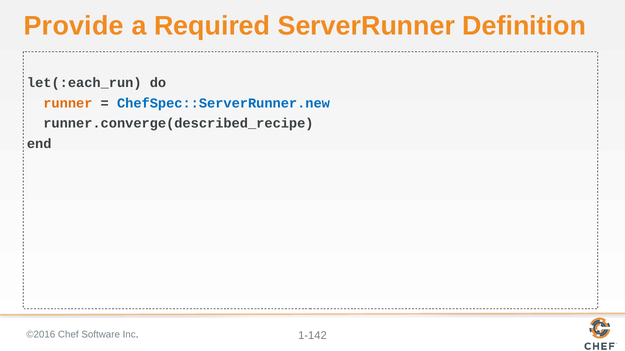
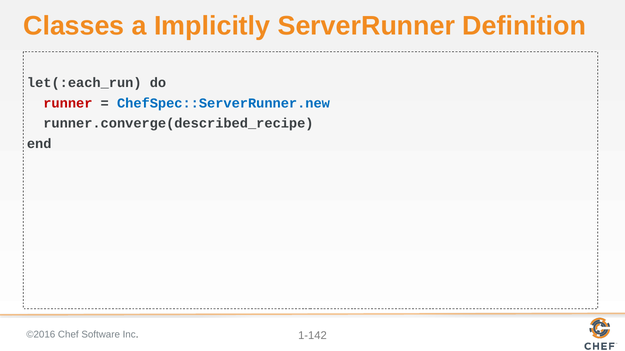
Provide: Provide -> Classes (74, 26)
Required: Required -> Implicitly (212, 26)
runner colour: orange -> red (68, 103)
